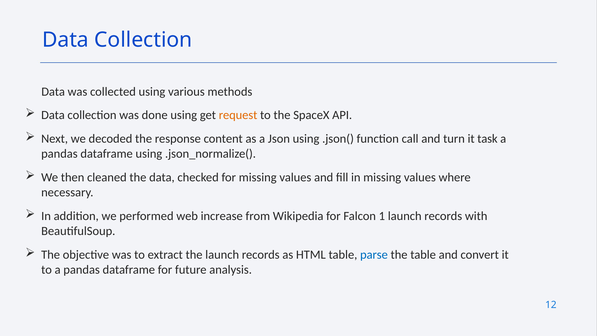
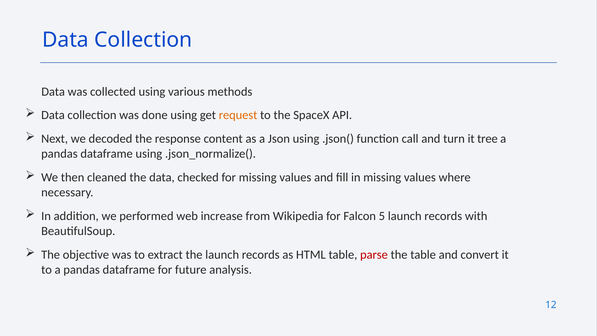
task: task -> tree (487, 139)
1: 1 -> 5 (382, 216)
parse colour: blue -> red (374, 254)
